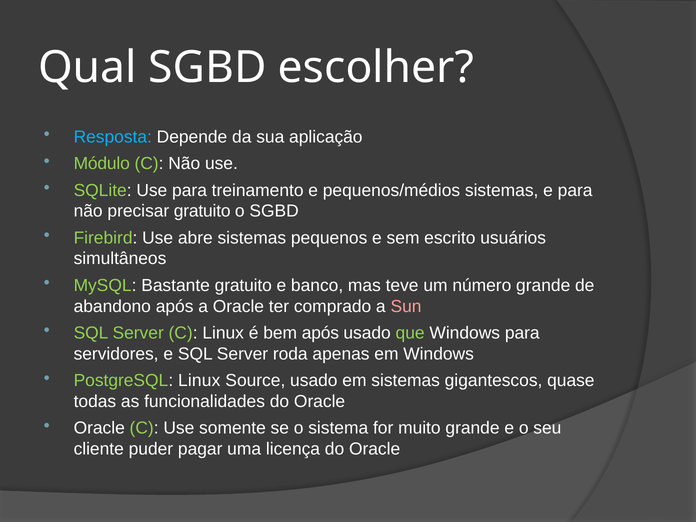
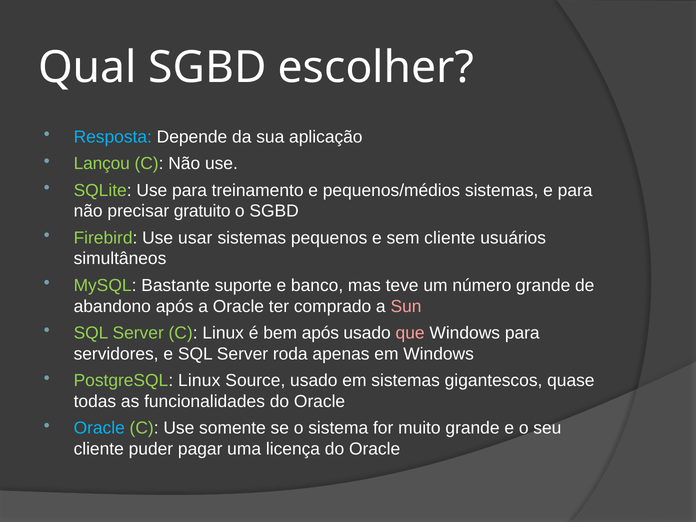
Módulo: Módulo -> Lançou (102, 164)
abre: abre -> usar (195, 238)
sem escrito: escrito -> cliente (450, 238)
Bastante gratuito: gratuito -> suporte (243, 285)
que colour: light green -> pink (410, 333)
Oracle colour: white -> light blue (99, 428)
